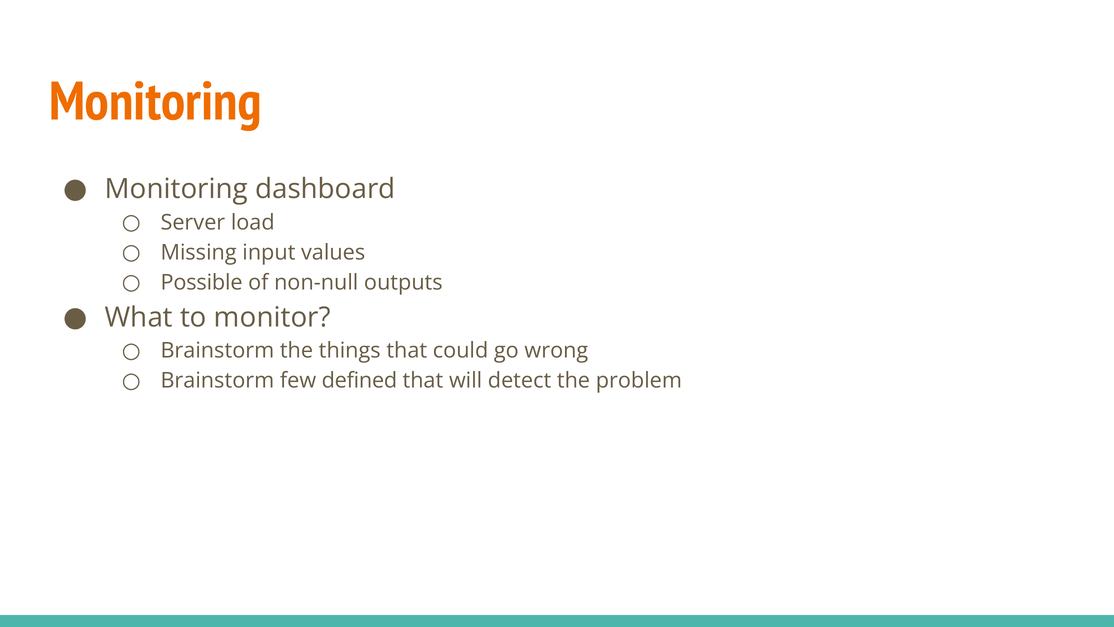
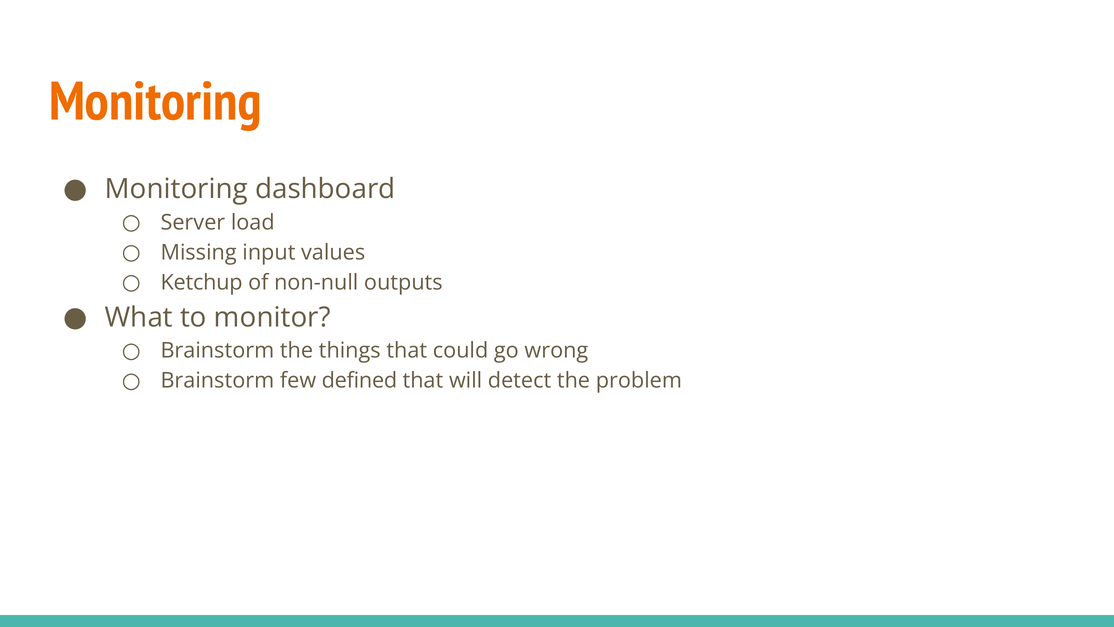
Possible: Possible -> Ketchup (202, 282)
